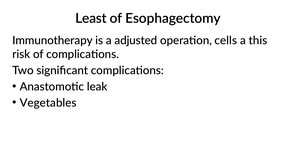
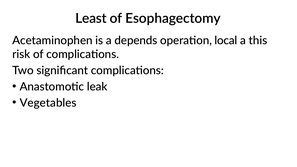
Immunotherapy: Immunotherapy -> Acetaminophen (52, 40)
adjusted: adjusted -> depends (136, 40)
cells: cells -> local (226, 40)
